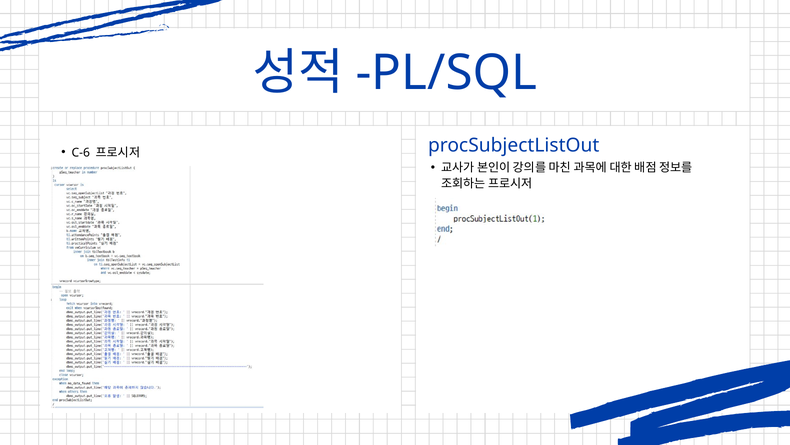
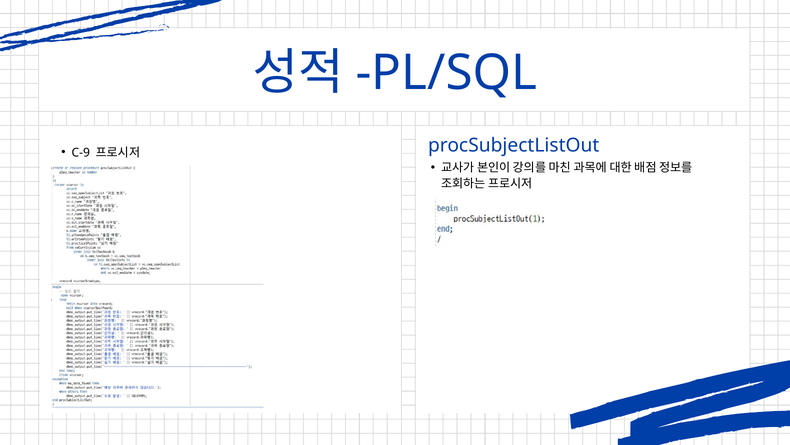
C-6: C-6 -> C-9 (81, 152)
